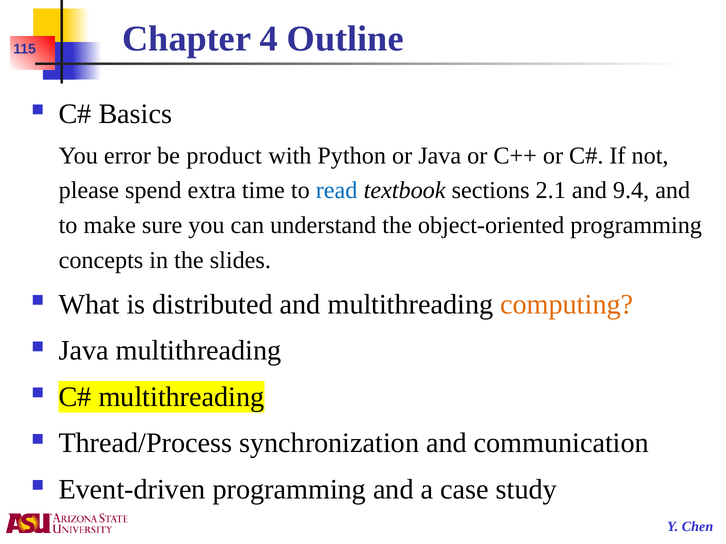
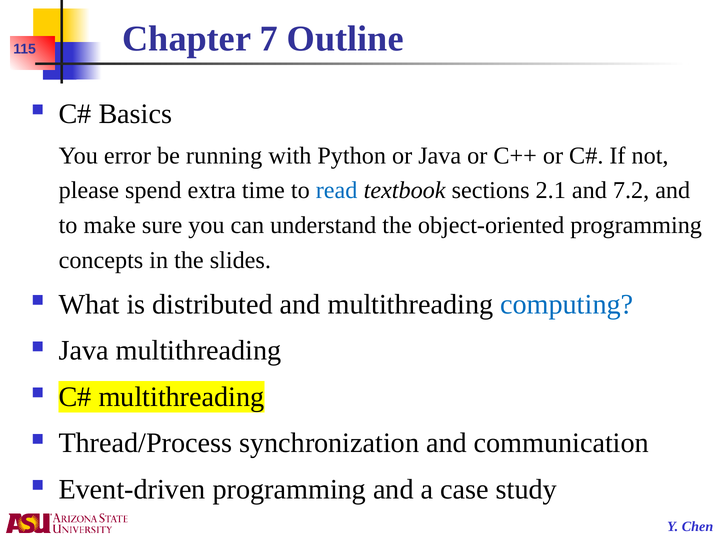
4: 4 -> 7 (269, 39)
product: product -> running (224, 156)
9.4: 9.4 -> 7.2 (631, 191)
computing colour: orange -> blue (567, 305)
